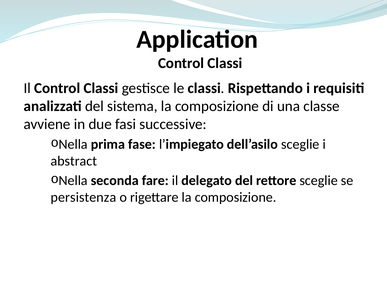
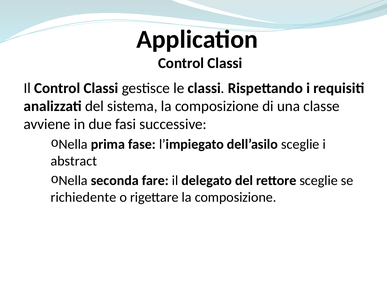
persistenza: persistenza -> richiedente (83, 198)
